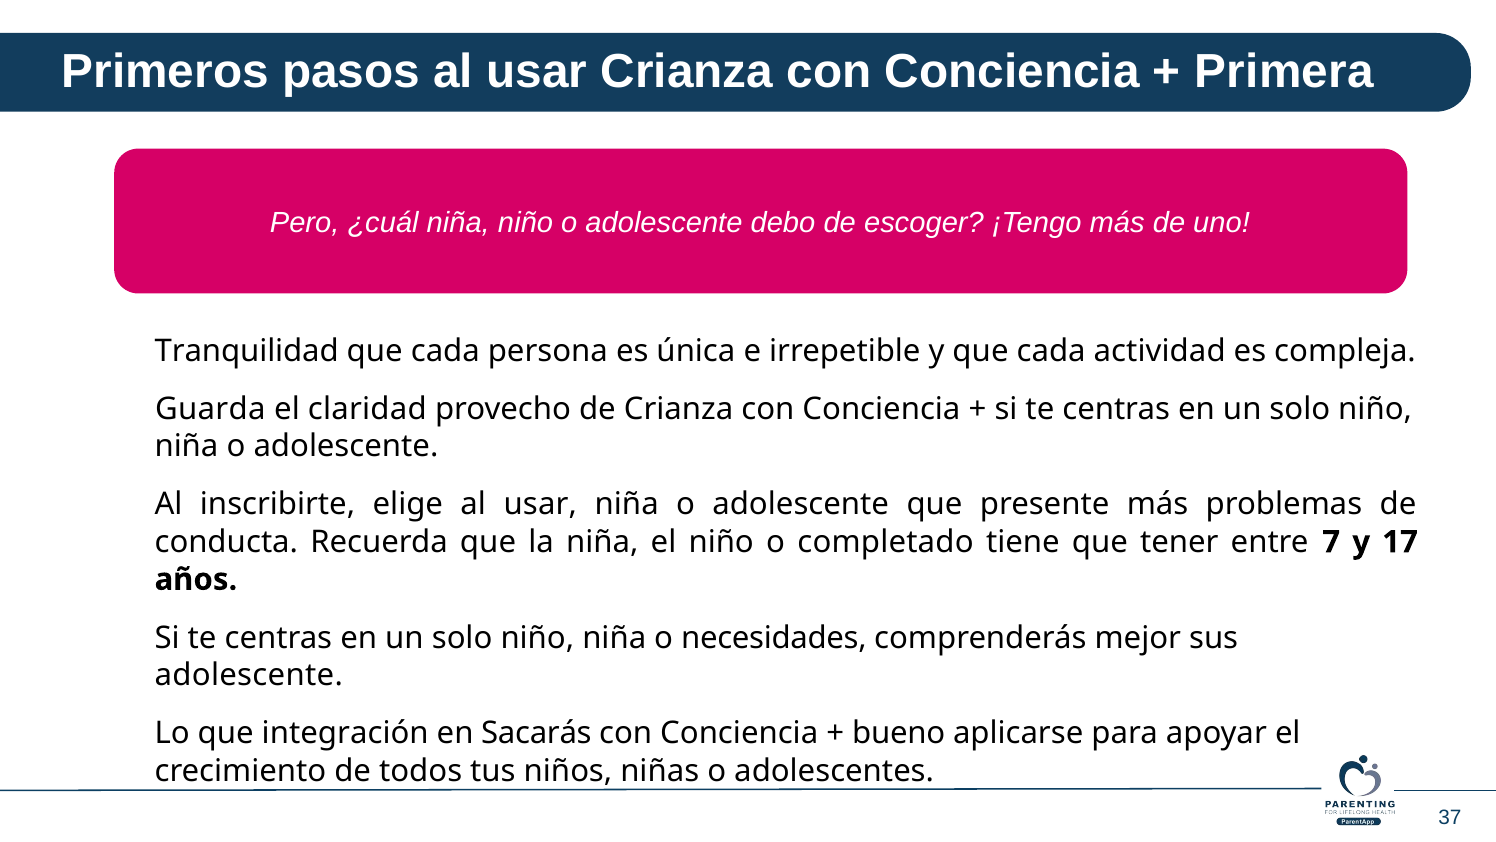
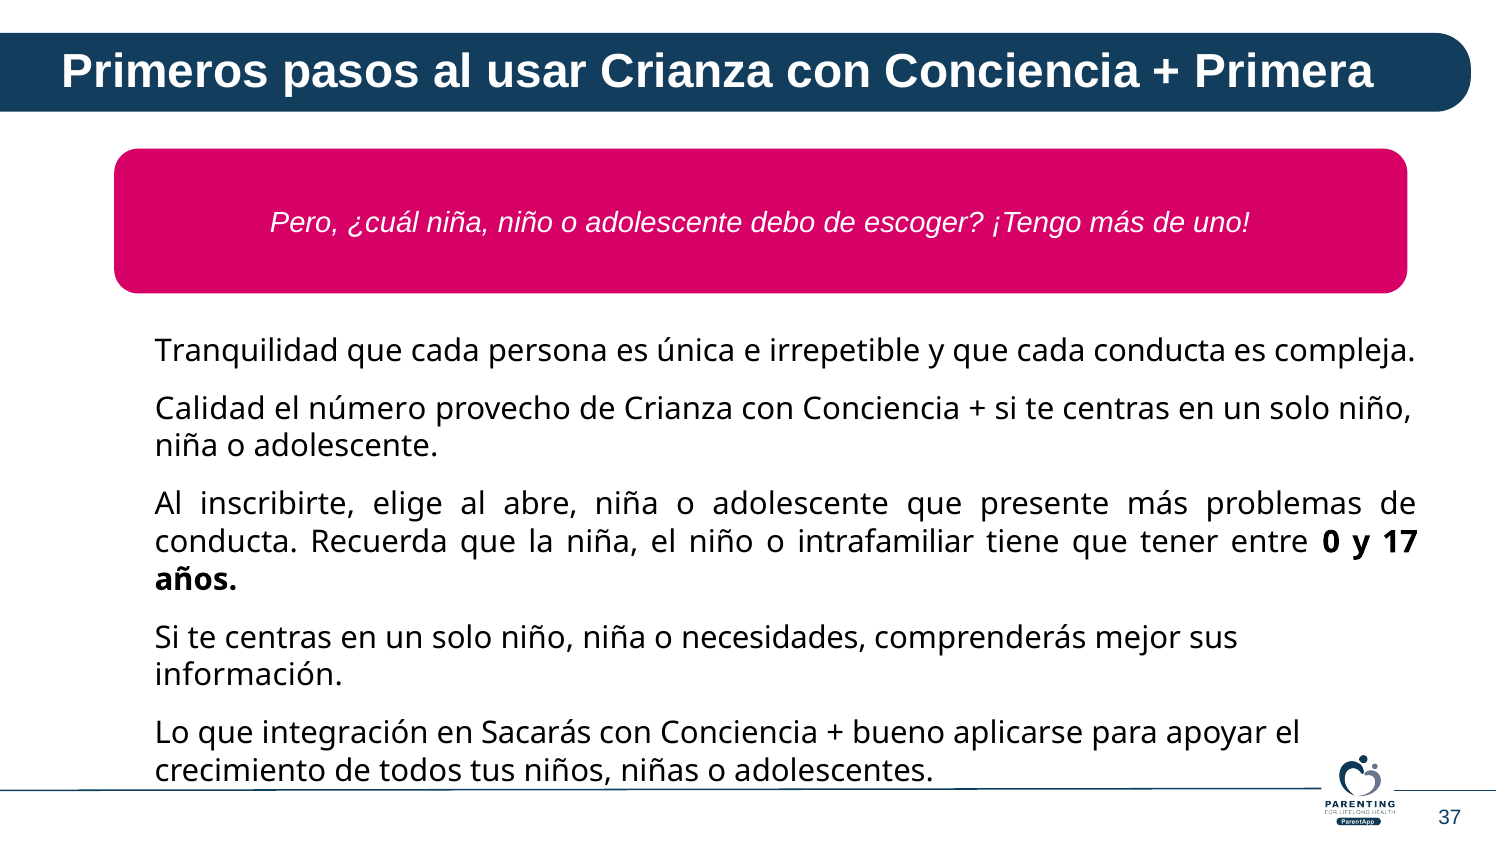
cada actividad: actividad -> conducta (1160, 351)
Guarda: Guarda -> Calidad (210, 409)
claridad: claridad -> número (367, 409)
elige al usar: usar -> abre (541, 504)
completado: completado -> intrafamiliar (886, 542)
7: 7 -> 0 (1331, 542)
adolescente: adolescente -> información (249, 675)
